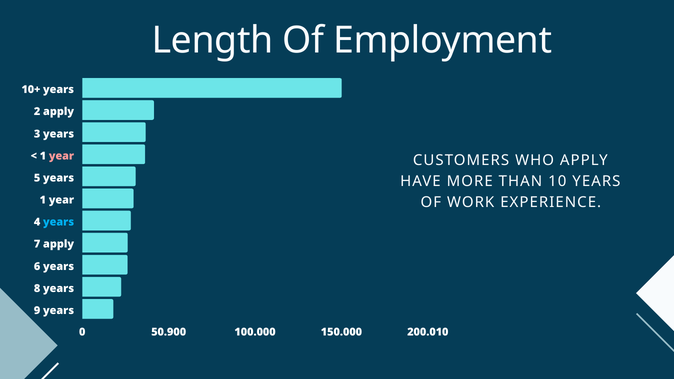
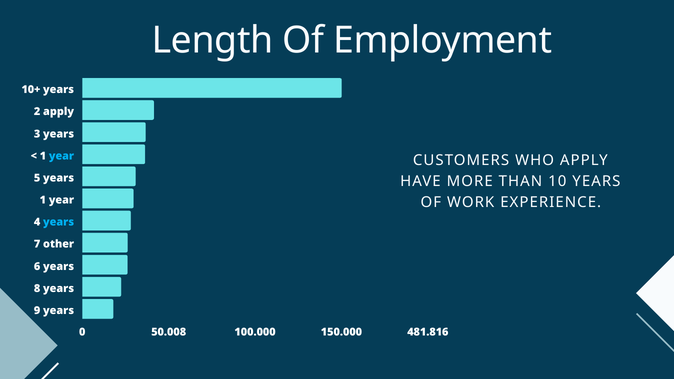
year colour: pink -> light blue (61, 156)
7 apply: apply -> other (59, 244)
50.900: 50.900 -> 50.008 (169, 332)
200.010: 200.010 -> 481.816 (428, 332)
